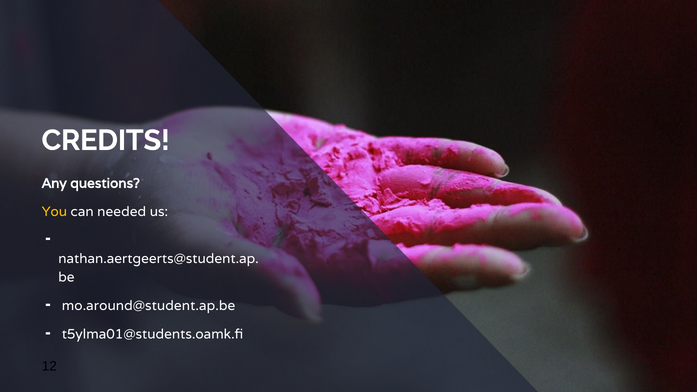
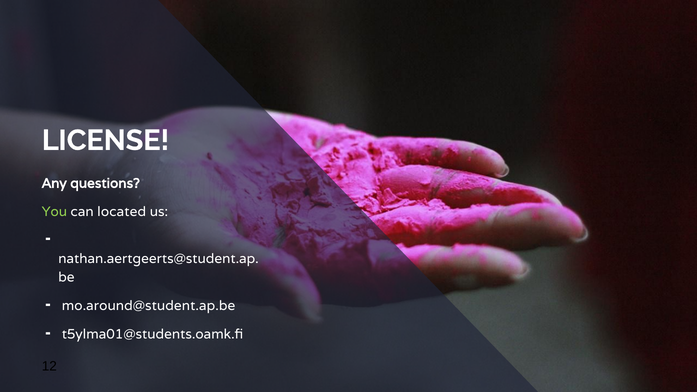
CREDITS: CREDITS -> LICENSE (106, 140)
You colour: yellow -> light green (54, 212)
needed: needed -> located (122, 212)
